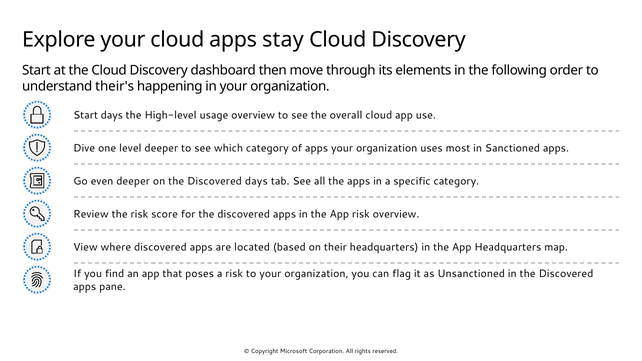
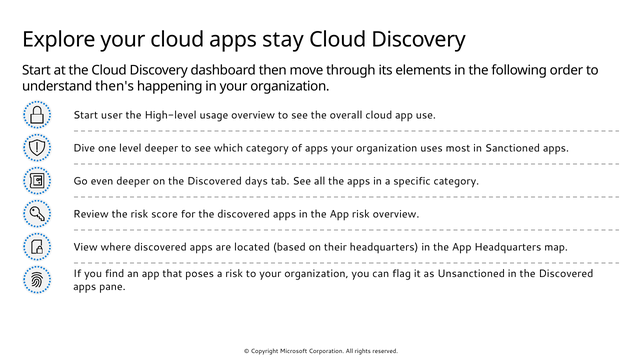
their's: their's -> then's (115, 87)
Start days: days -> user (112, 115)
